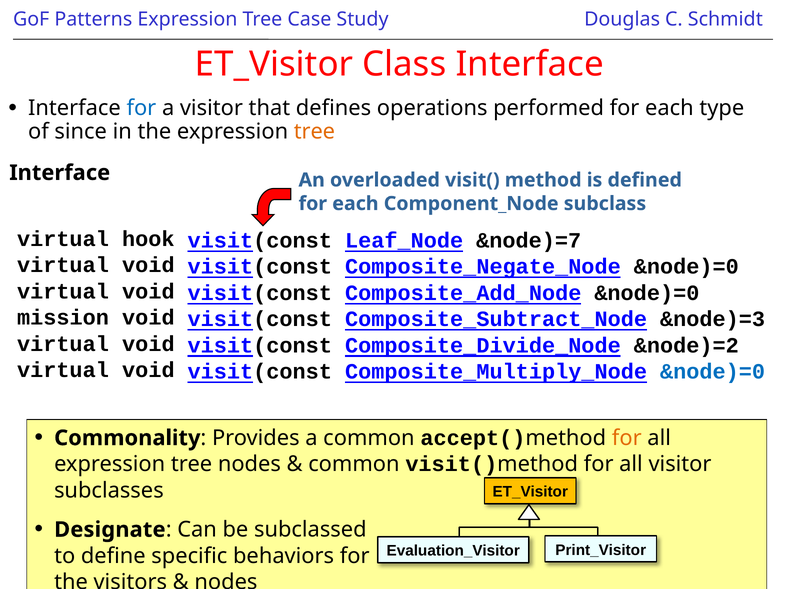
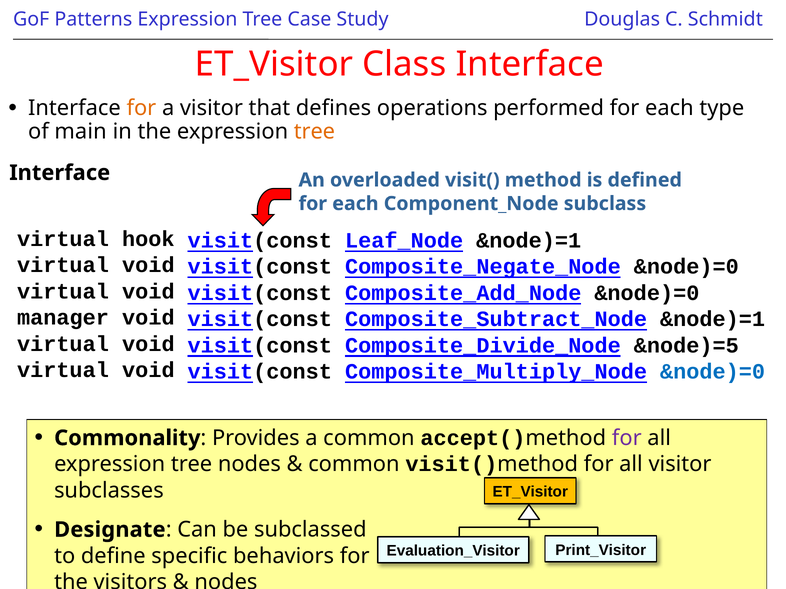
for colour: blue -> orange (141, 108)
since: since -> main (81, 132)
&node)=7: &node)=7 -> &node)=1 (529, 241)
mission: mission -> manager (63, 318)
&node)=3: &node)=3 -> &node)=1 (713, 319)
&node)=2: &node)=2 -> &node)=5 (686, 346)
for colour: orange -> purple (627, 438)
